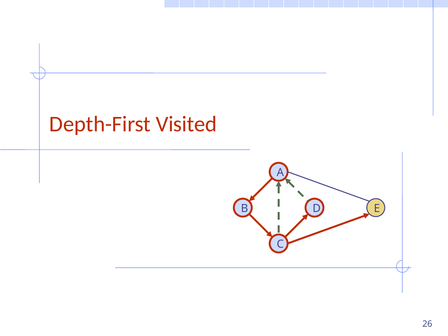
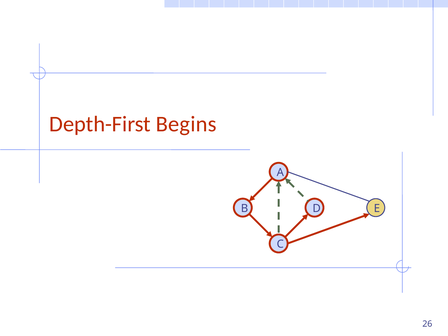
Visited: Visited -> Begins (186, 124)
